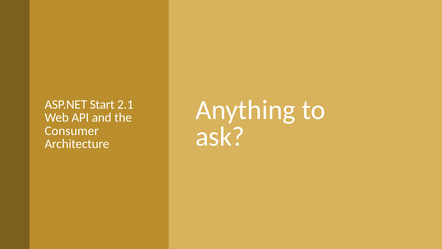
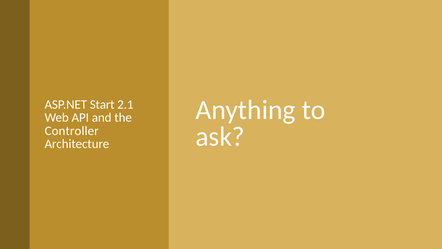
Consumer: Consumer -> Controller (72, 131)
